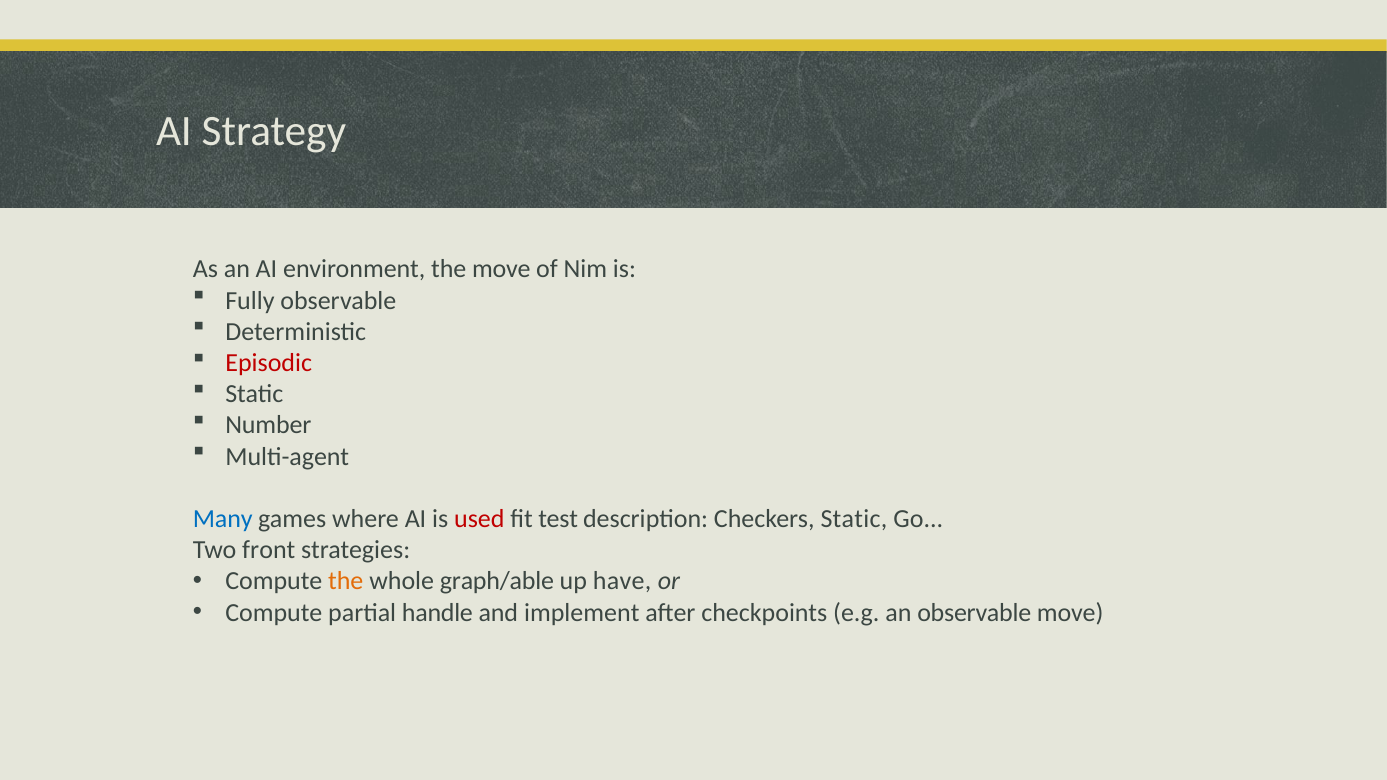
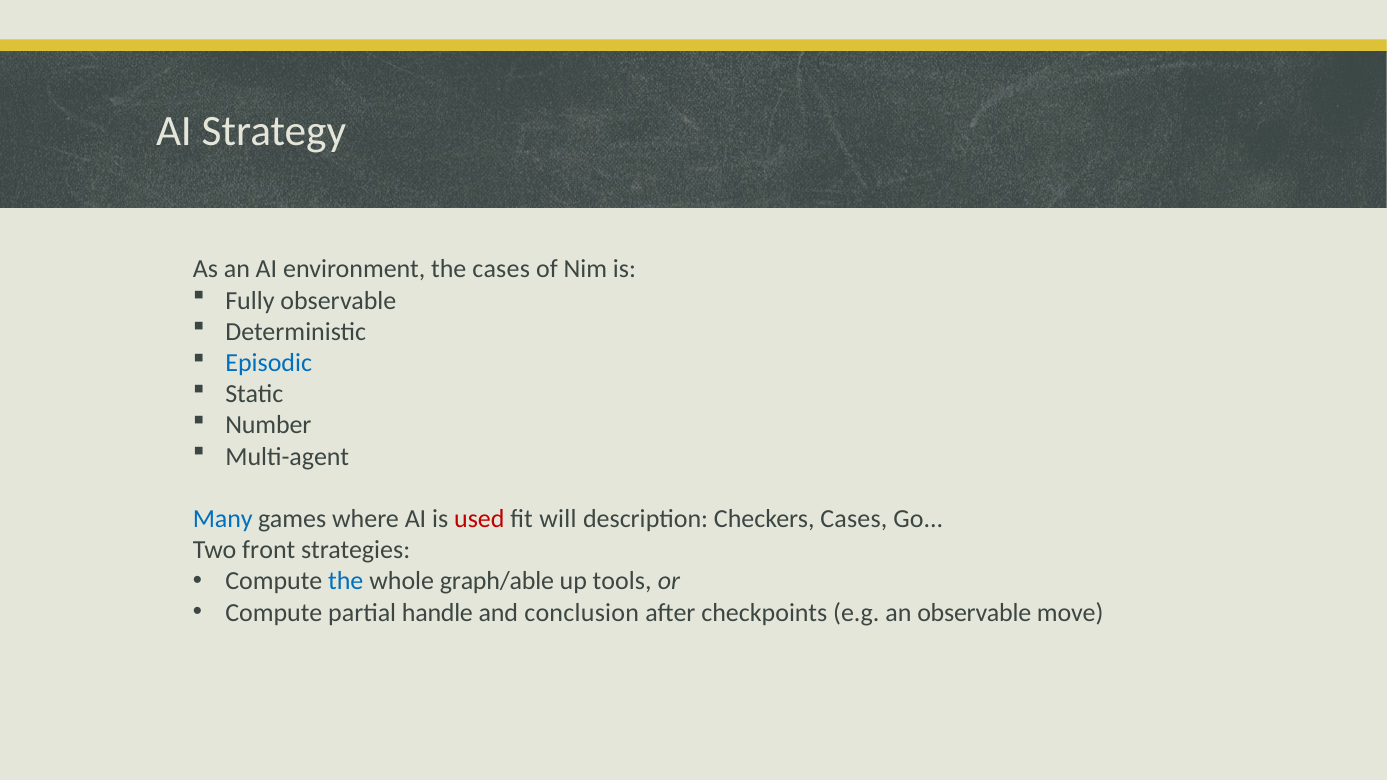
the move: move -> cases (501, 269)
Episodic colour: red -> blue (269, 363)
test: test -> will (558, 519)
Checkers Static: Static -> Cases (854, 519)
the colour: orange -> blue (346, 581)
have: have -> tools (622, 581)
implement: implement -> conclusion (582, 613)
